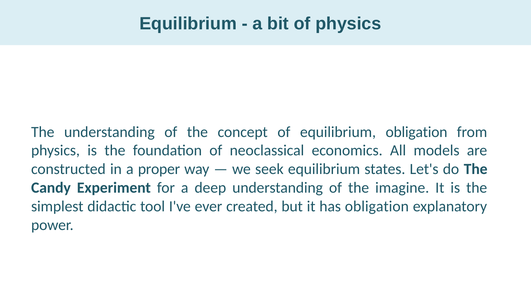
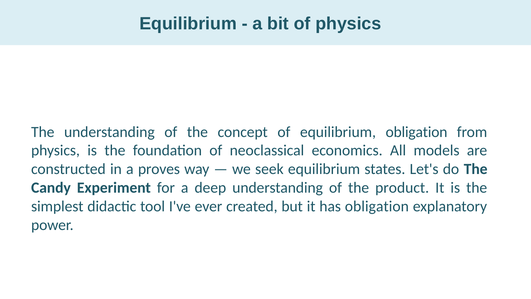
proper: proper -> proves (159, 169)
imagine: imagine -> product (402, 188)
